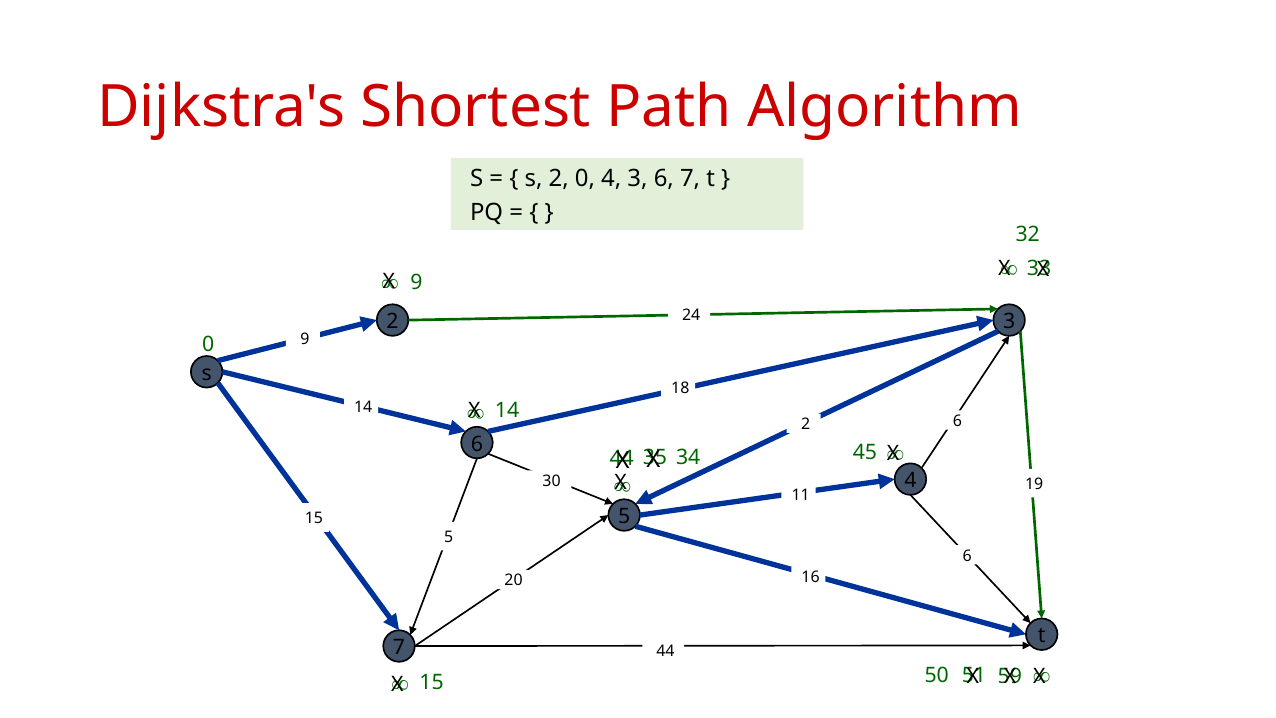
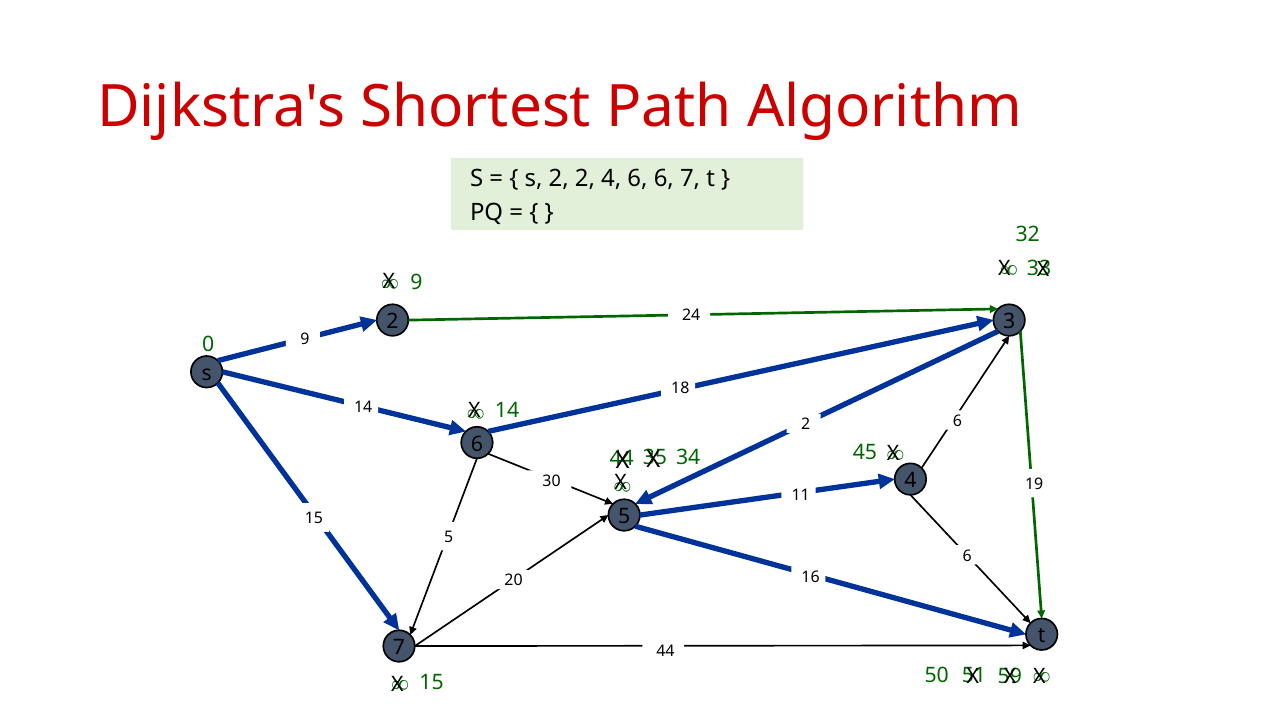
2 0: 0 -> 2 (585, 179)
4 3: 3 -> 6 (638, 179)
